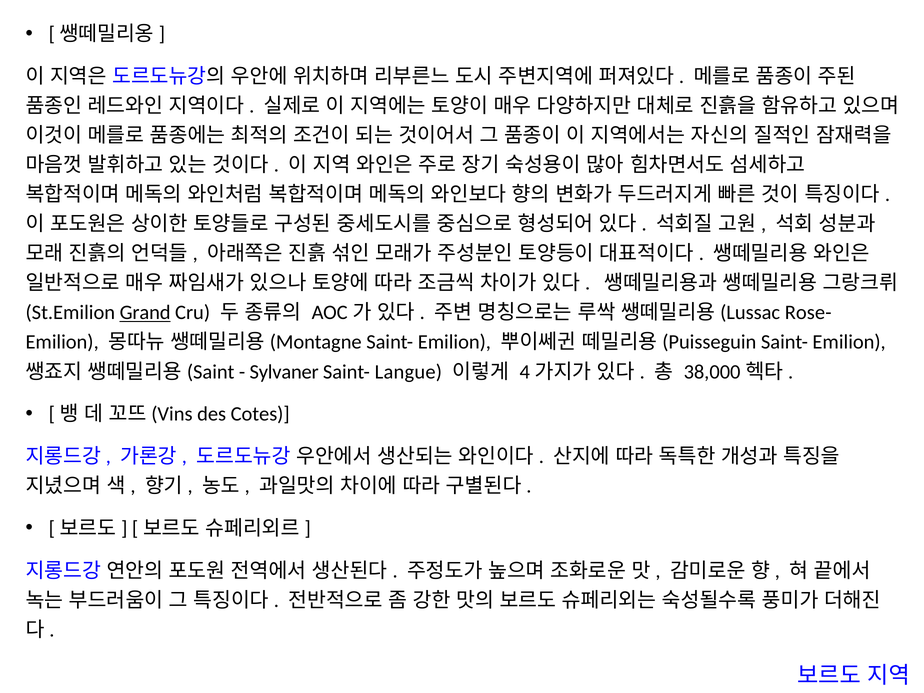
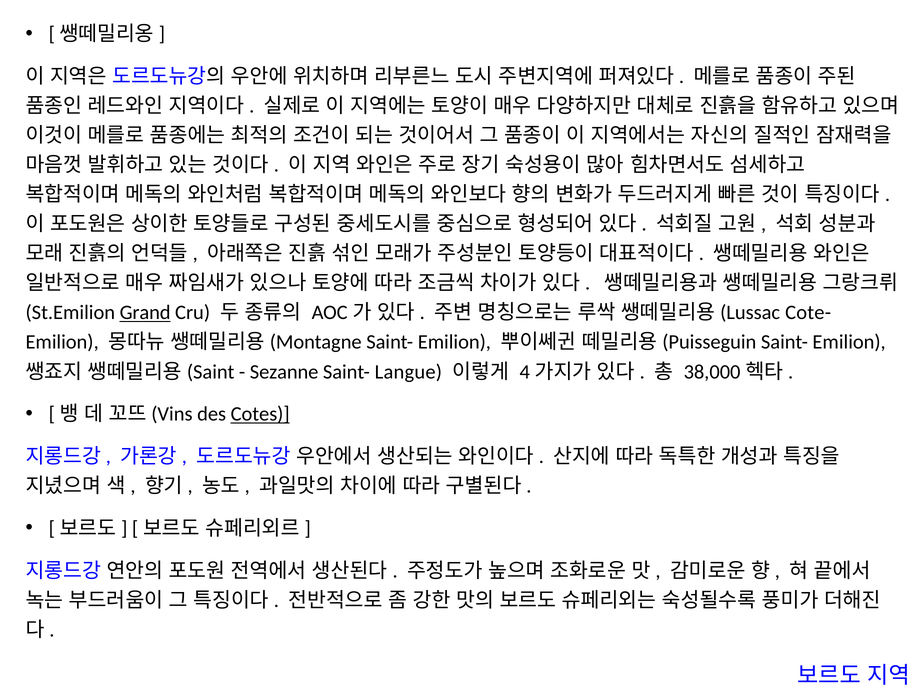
Rose-: Rose- -> Cote- (808, 313)
Sylvaner: Sylvaner -> Sezanne (284, 372)
Cotes underline: none -> present (260, 414)
